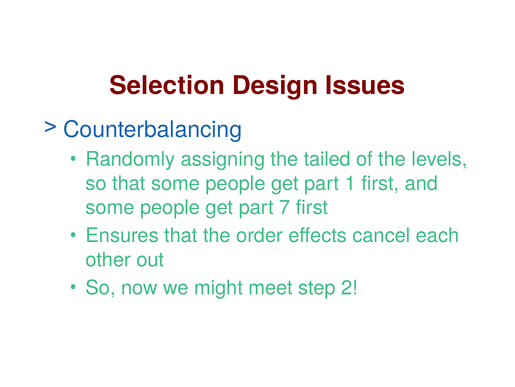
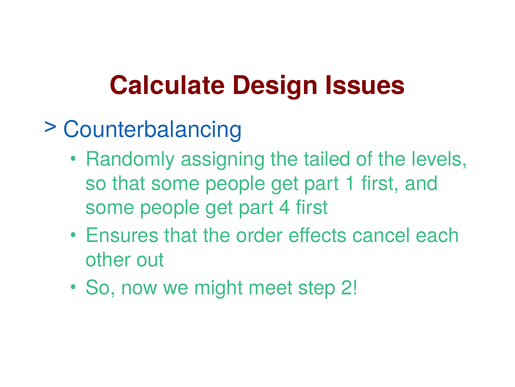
Selection: Selection -> Calculate (167, 85)
7: 7 -> 4 (285, 207)
